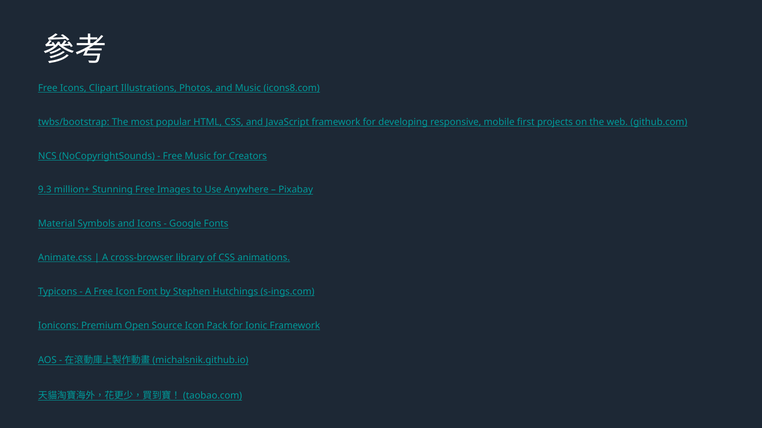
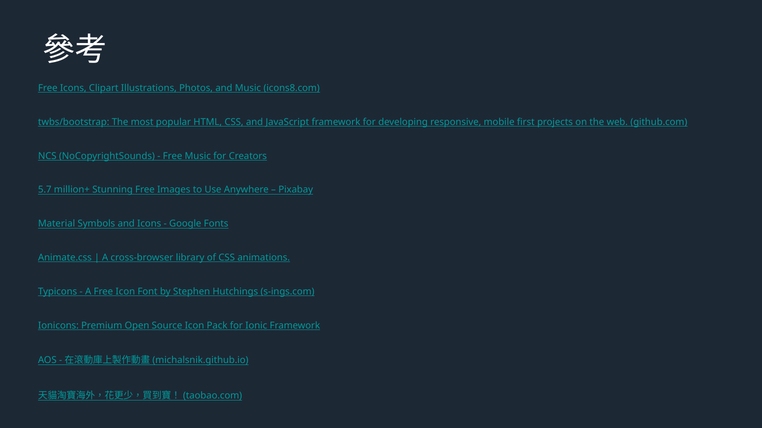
9.3: 9.3 -> 5.7 (45, 190)
